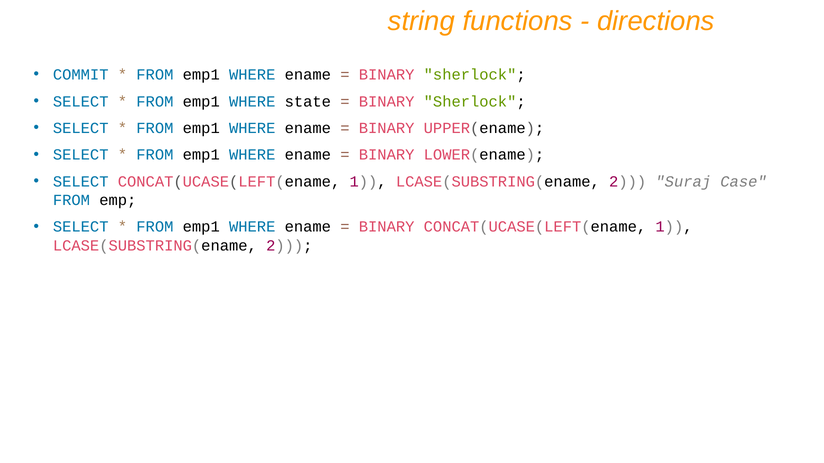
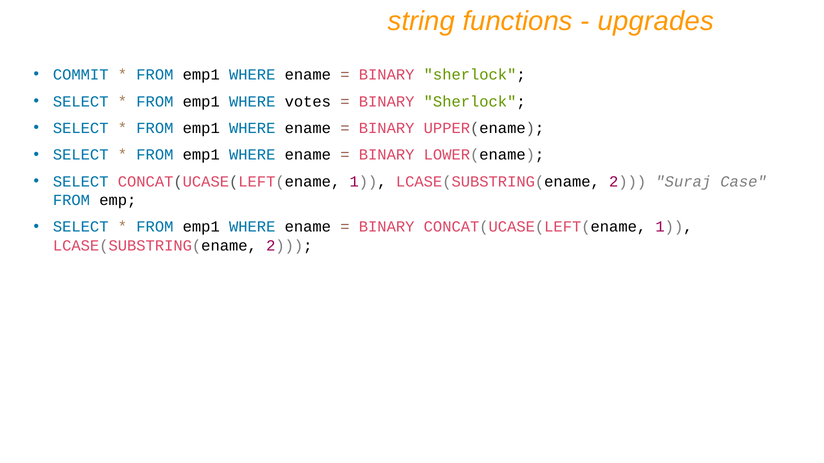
directions: directions -> upgrades (656, 21)
state: state -> votes (308, 102)
